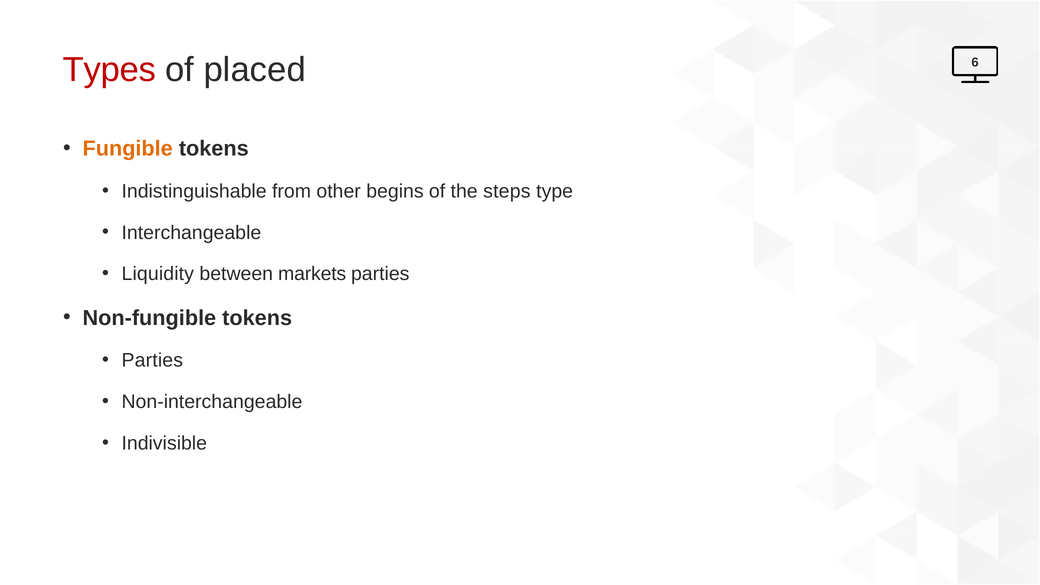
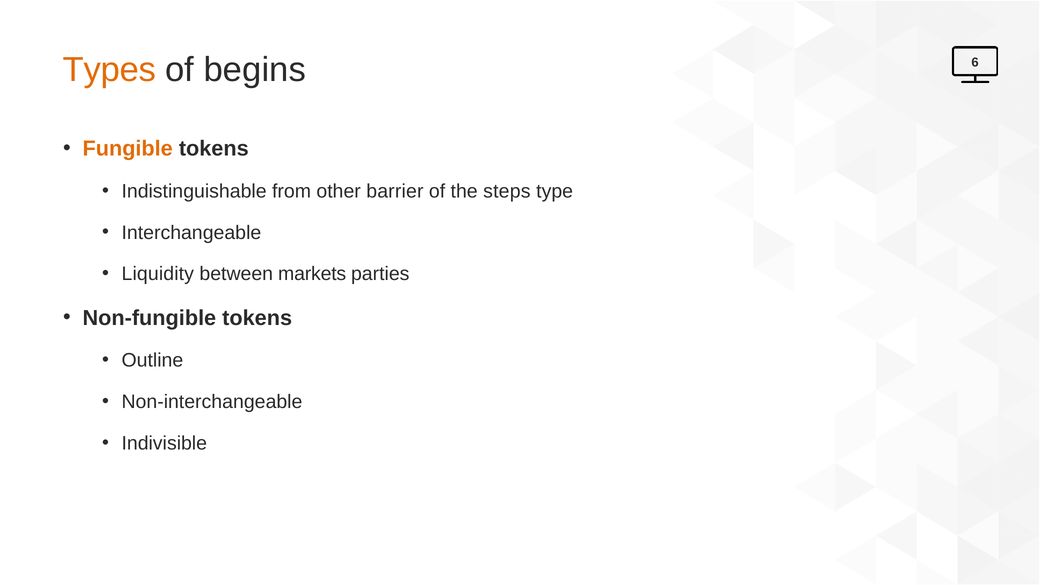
Types colour: red -> orange (109, 70)
placed: placed -> begins (255, 70)
begins: begins -> barrier (395, 191)
Parties: Parties -> Outline (152, 360)
